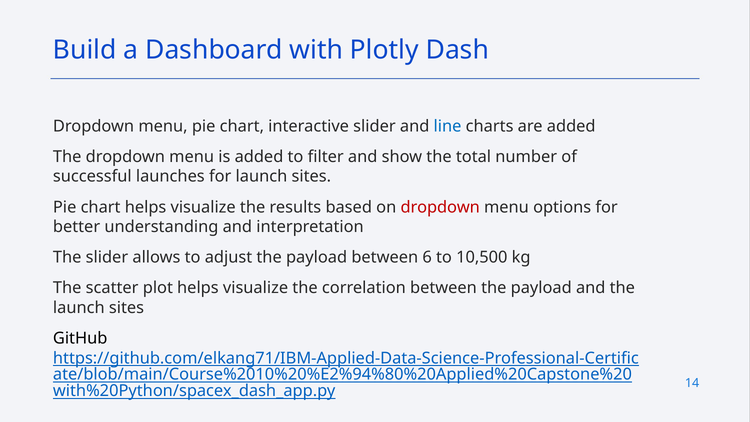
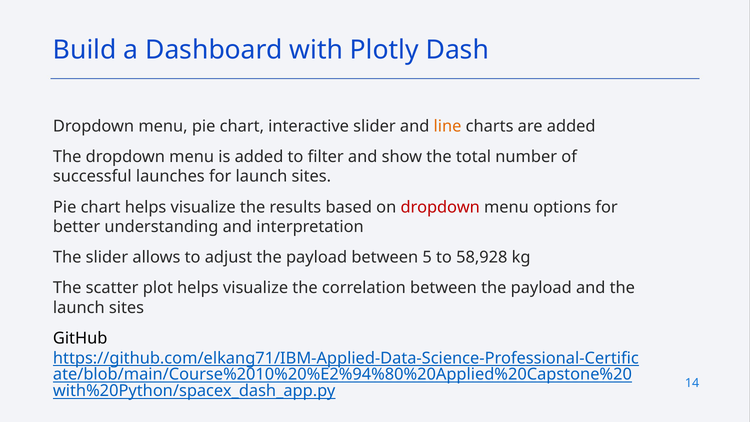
line colour: blue -> orange (448, 126)
6: 6 -> 5 (427, 257)
10,500: 10,500 -> 58,928 (482, 257)
